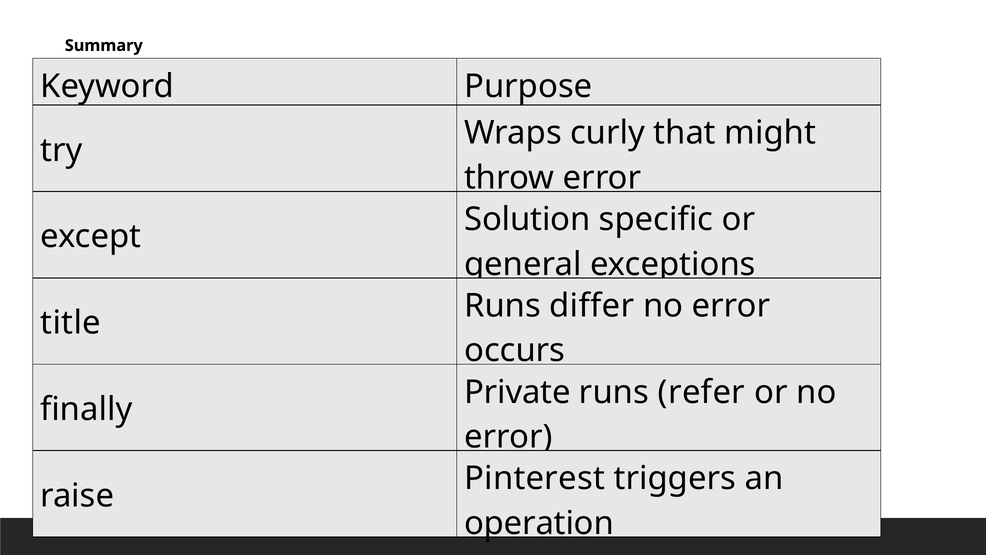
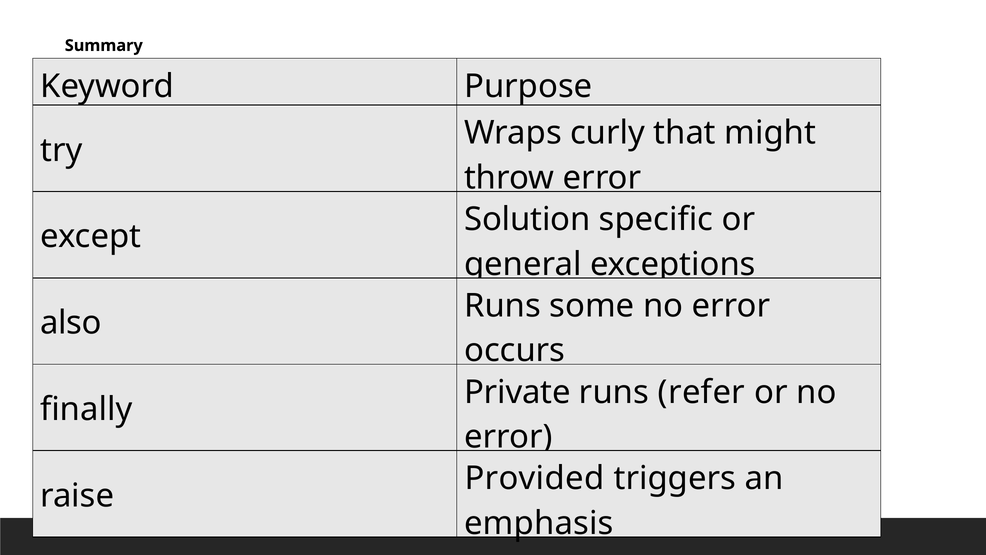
differ: differ -> some (592, 306)
title: title -> also (71, 323)
Pinterest: Pinterest -> Provided (535, 478)
operation: operation -> emphasis (539, 523)
